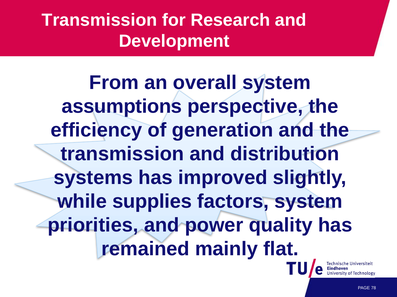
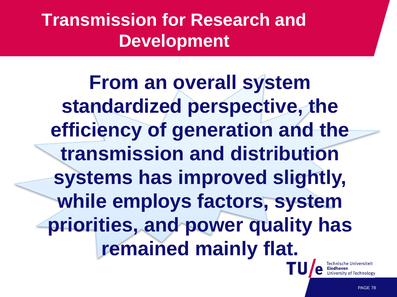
assumptions: assumptions -> standardized (122, 107)
supplies: supplies -> employs (152, 202)
